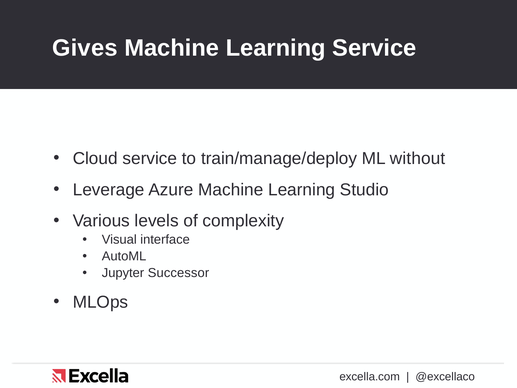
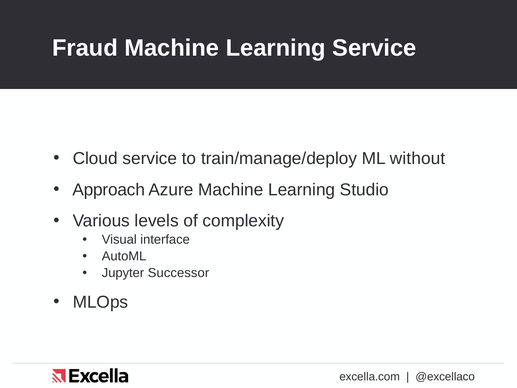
Gives: Gives -> Fraud (85, 48)
Leverage: Leverage -> Approach (109, 190)
